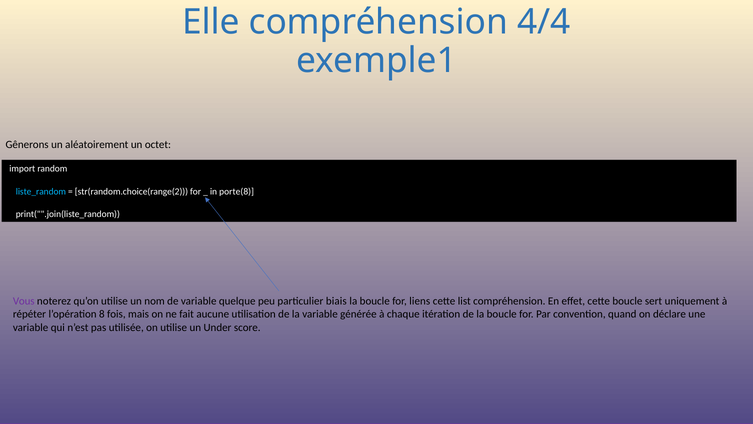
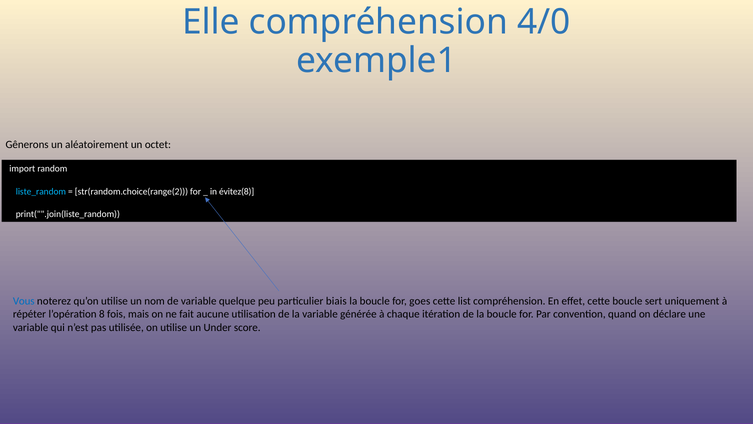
4/4: 4/4 -> 4/0 (544, 22)
porte(8: porte(8 -> évitez(8 (237, 191)
Vous colour: purple -> blue (24, 301)
liens: liens -> goes (420, 301)
